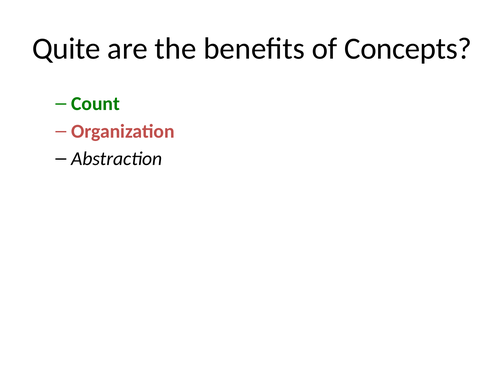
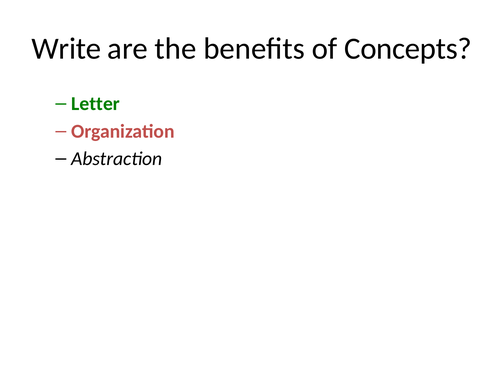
Quite: Quite -> Write (66, 49)
Count: Count -> Letter (96, 104)
